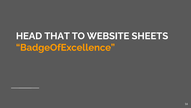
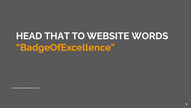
SHEETS: SHEETS -> WORDS (150, 36)
